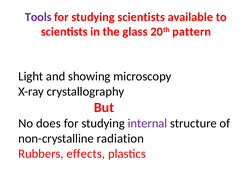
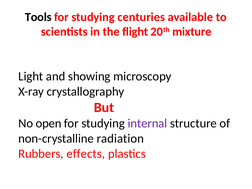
Tools colour: purple -> black (38, 17)
studying scientists: scientists -> centuries (141, 17)
glass: glass -> flight (135, 32)
pattern: pattern -> mixture (192, 32)
does: does -> open (49, 123)
